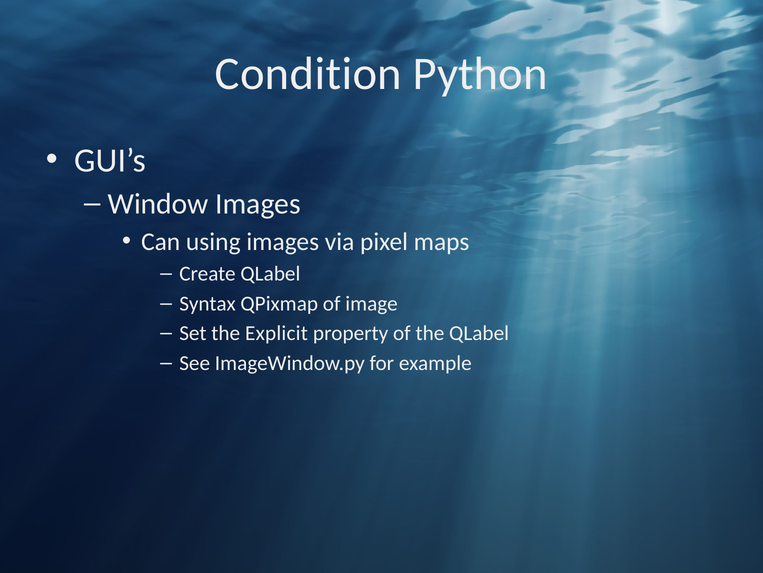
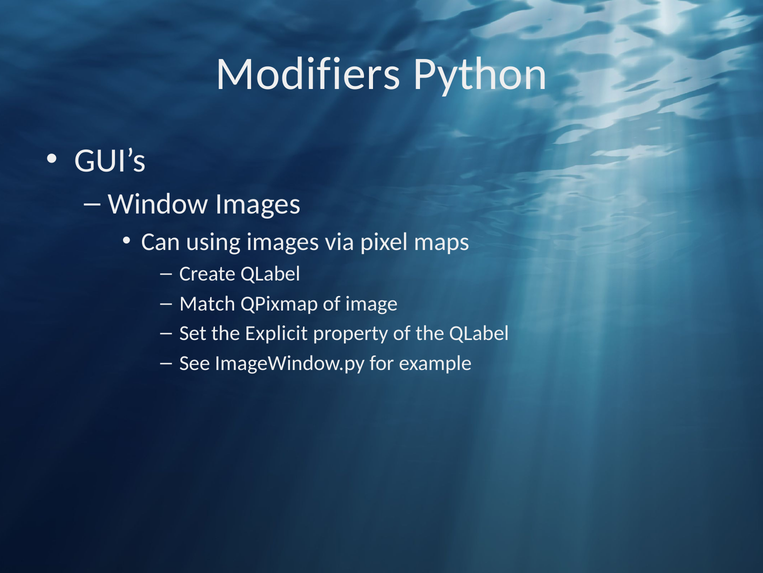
Condition: Condition -> Modifiers (308, 74)
Syntax: Syntax -> Match (207, 303)
